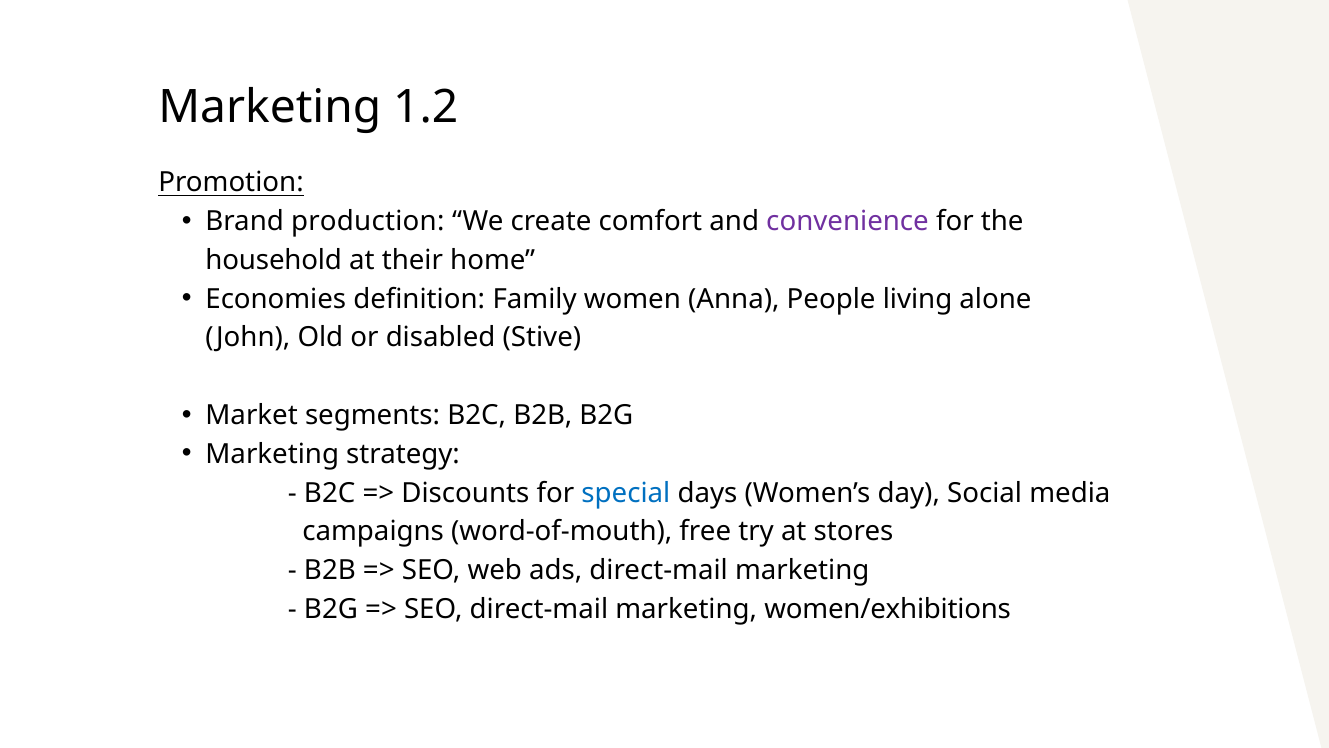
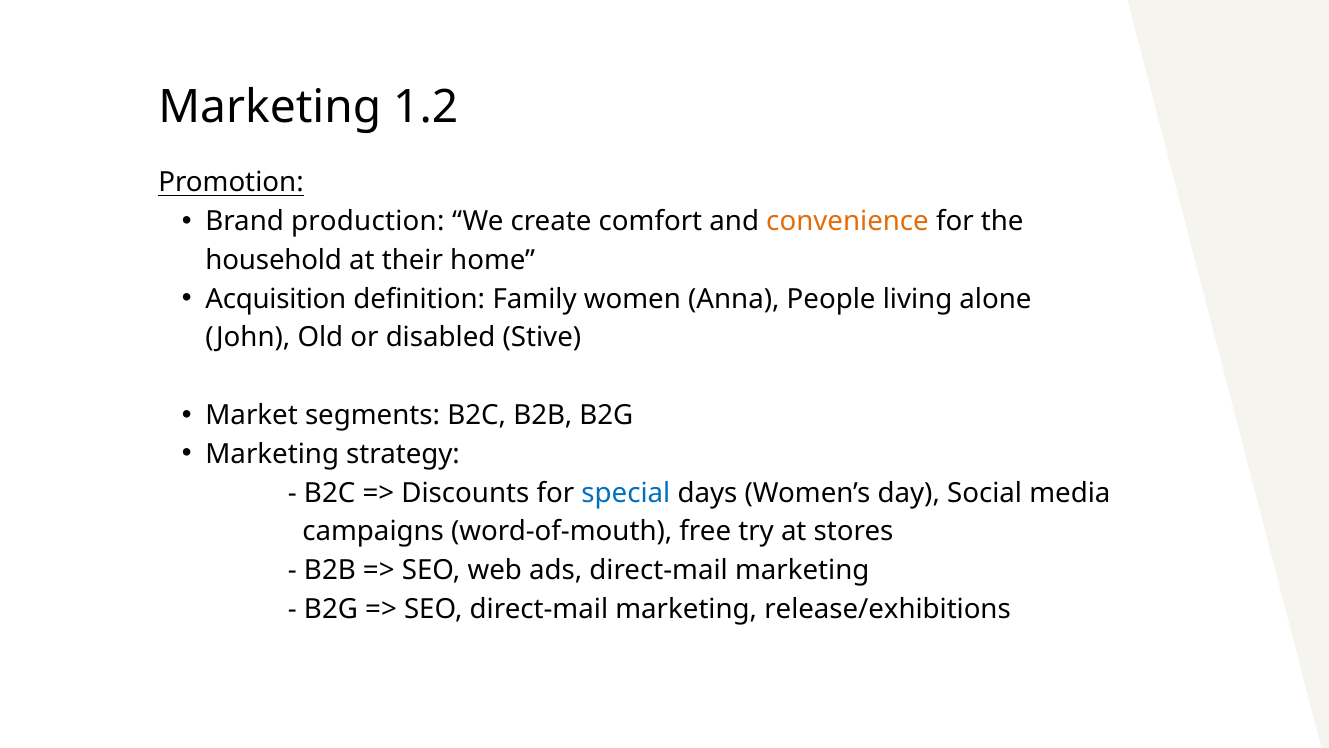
convenience colour: purple -> orange (848, 221)
Economies: Economies -> Acquisition (276, 299)
women/exhibitions: women/exhibitions -> release/exhibitions (888, 609)
